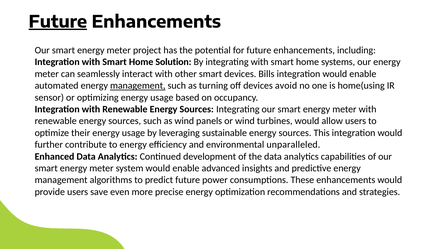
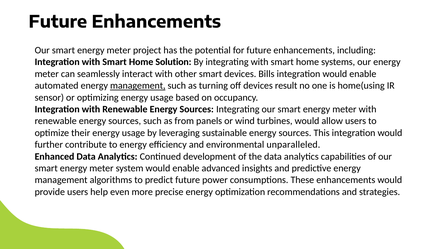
Future underline: present -> none (58, 22)
avoid: avoid -> result (286, 86)
as wind: wind -> from (184, 121)
save: save -> help (99, 192)
